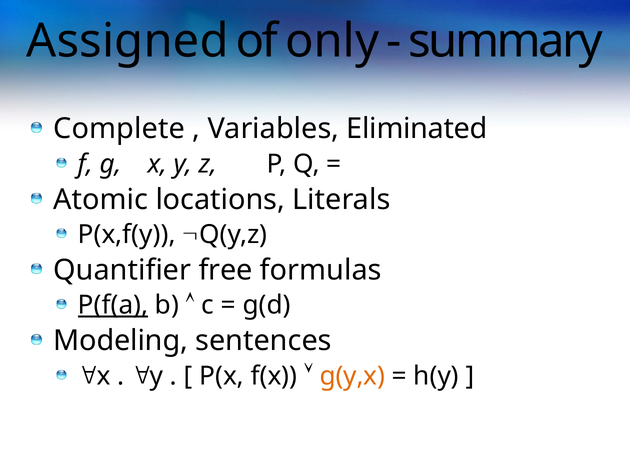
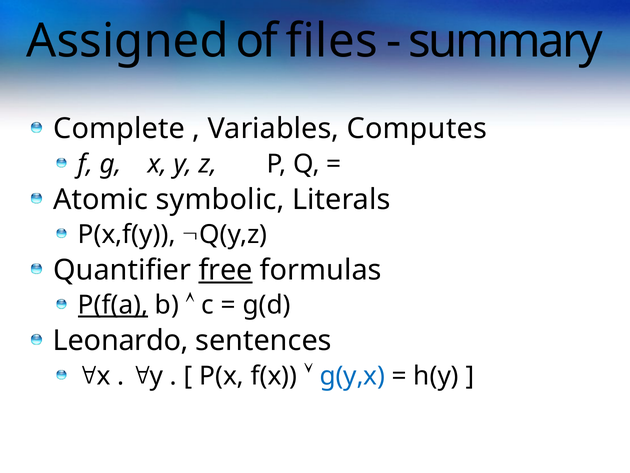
only: only -> files (332, 41)
Eliminated: Eliminated -> Computes (417, 129)
locations: locations -> symbolic (220, 199)
free underline: none -> present (226, 270)
Modeling: Modeling -> Leonardo (121, 340)
g(y,x colour: orange -> blue (352, 375)
